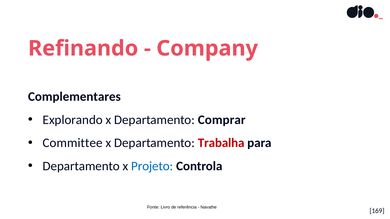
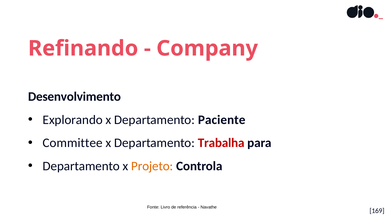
Complementares: Complementares -> Desenvolvimento (74, 97)
Comprar: Comprar -> Paciente (222, 120)
Projeto colour: blue -> orange (152, 166)
